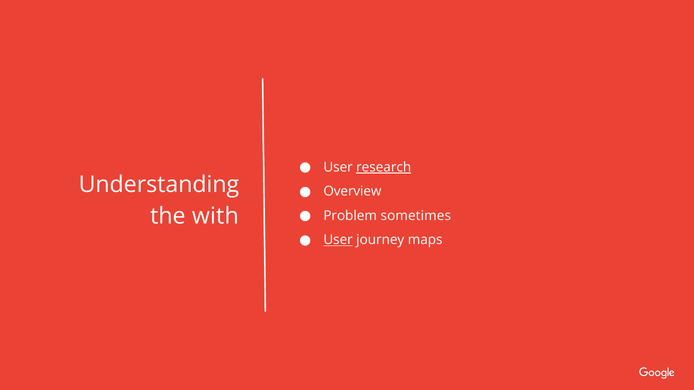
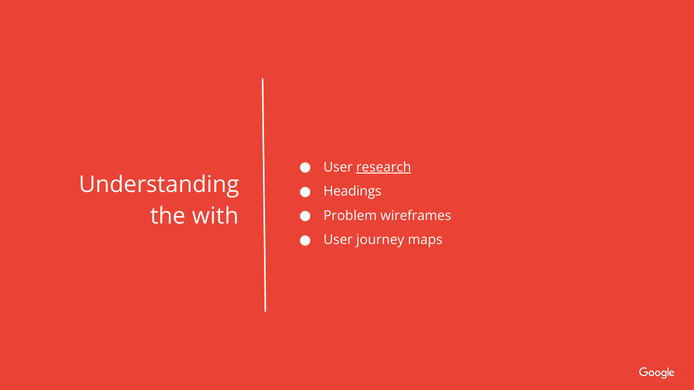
Overview: Overview -> Headings (352, 192)
sometimes: sometimes -> wireframes (416, 216)
User underline: present -> none (338, 240)
